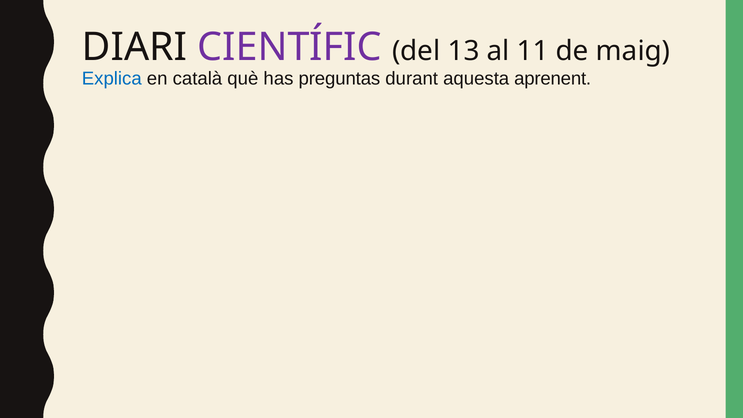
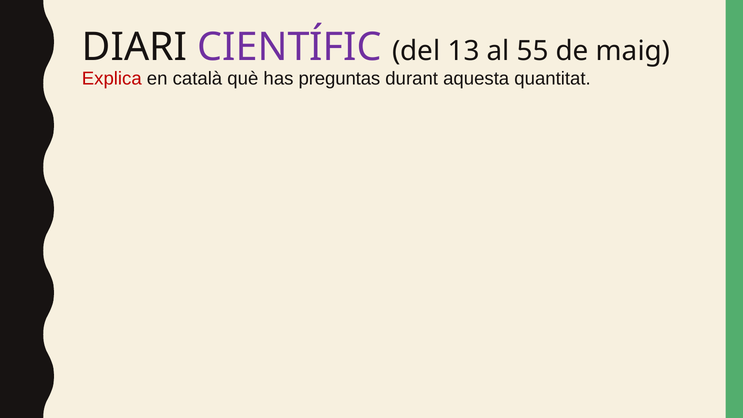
11: 11 -> 55 (533, 51)
Explica colour: blue -> red (112, 79)
aprenent: aprenent -> quantitat (553, 79)
